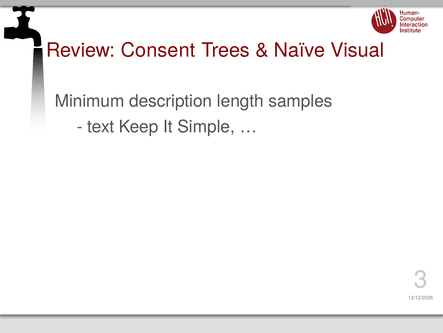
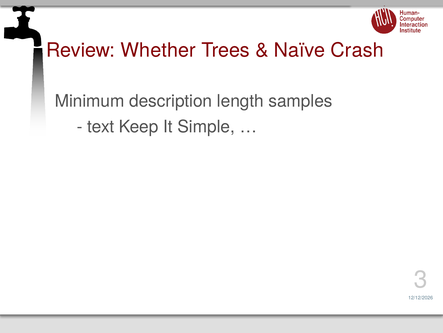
Consent: Consent -> Whether (158, 50)
Visual: Visual -> Crash (357, 50)
